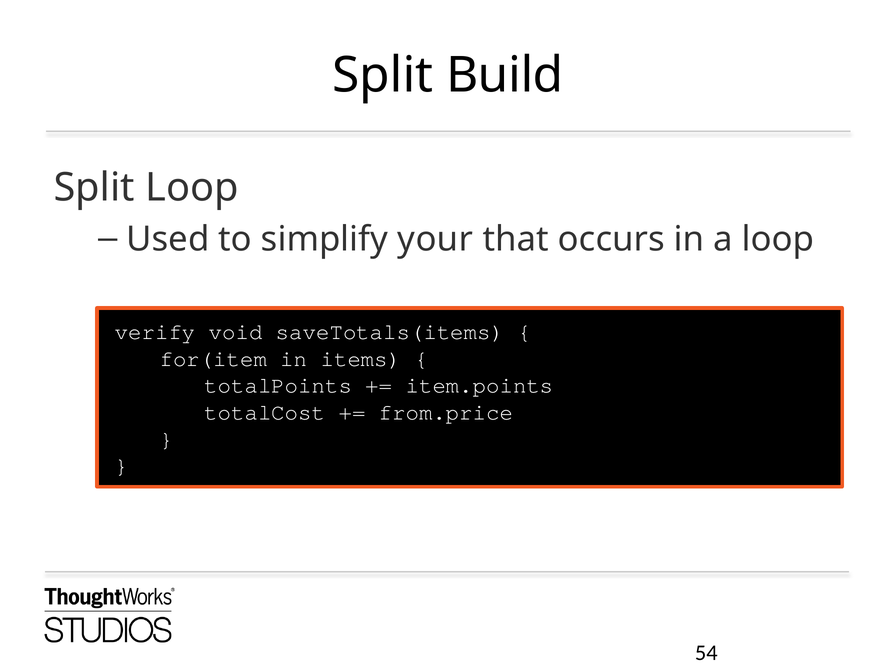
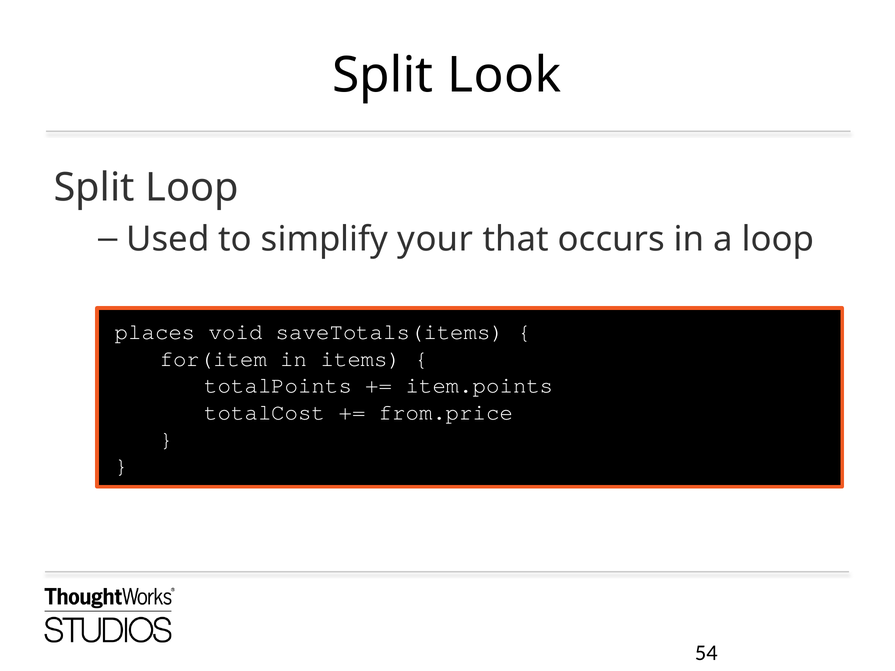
Build: Build -> Look (504, 76)
verify: verify -> places (155, 332)
